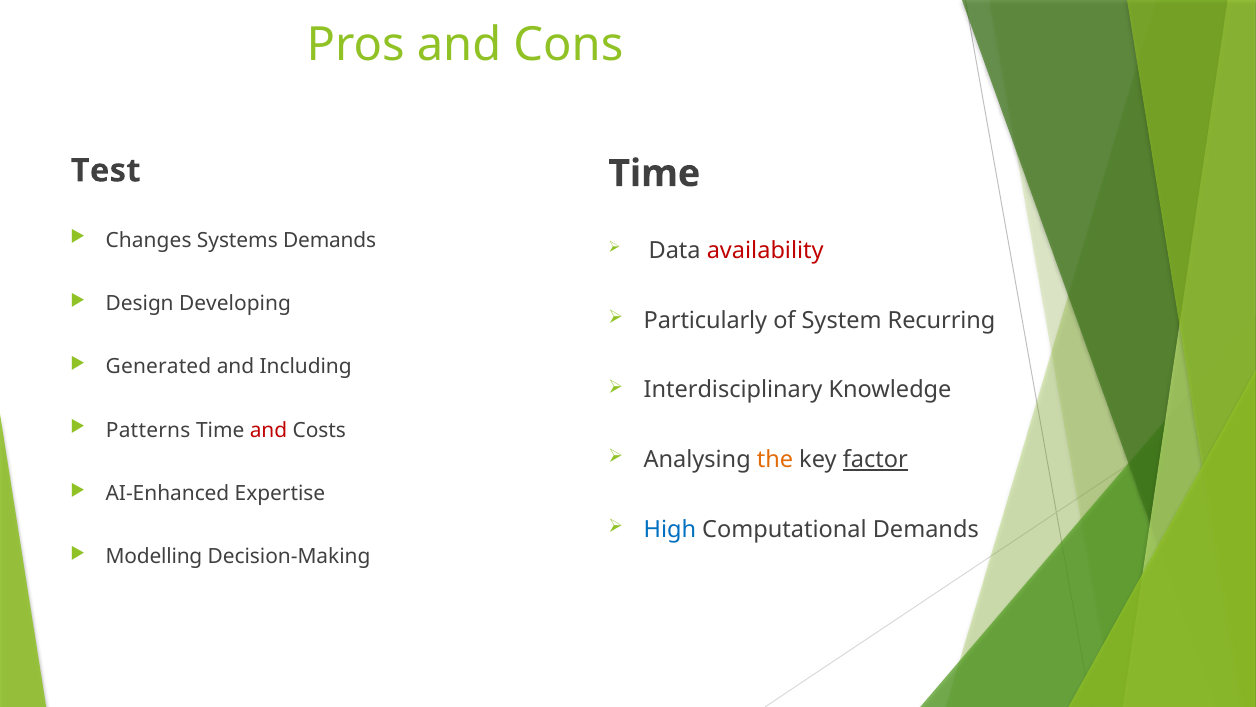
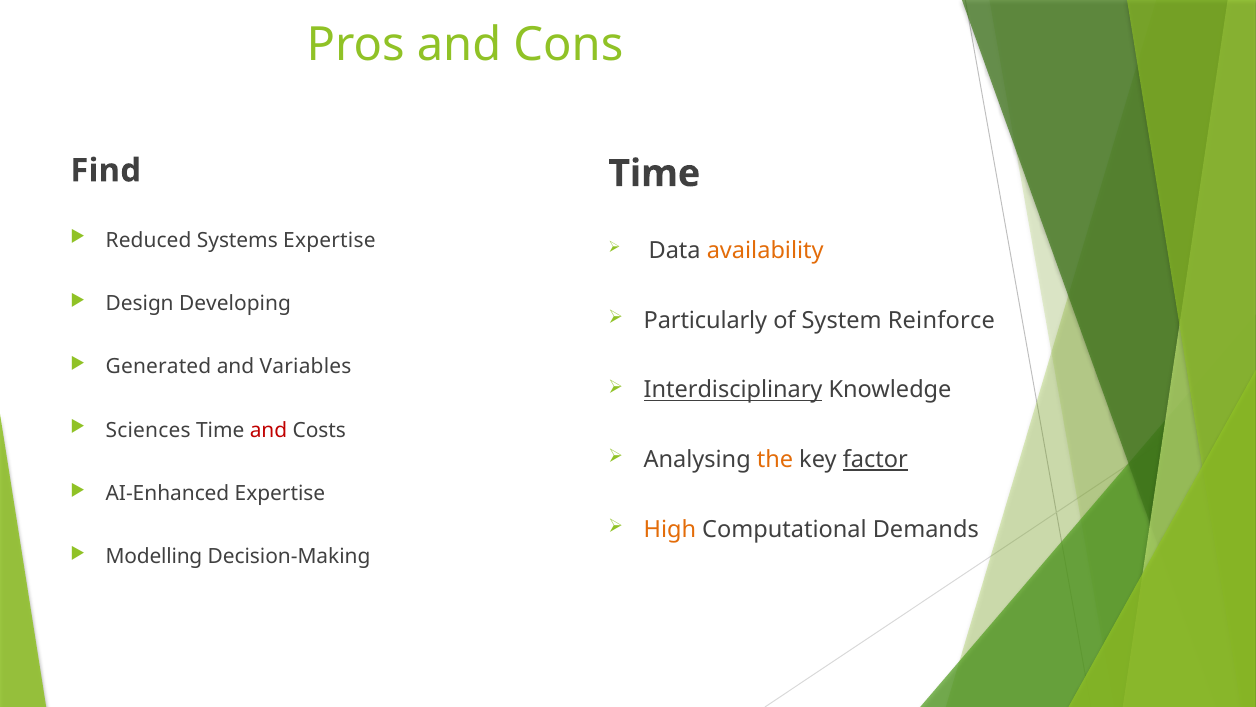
Test: Test -> Find (106, 171)
Changes: Changes -> Reduced (149, 240)
Systems Demands: Demands -> Expertise (329, 240)
availability colour: red -> orange (765, 251)
Recurring: Recurring -> Reinforce (941, 320)
Including: Including -> Variables (306, 367)
Interdisciplinary underline: none -> present (733, 390)
Patterns: Patterns -> Sciences (148, 430)
High colour: blue -> orange (670, 529)
